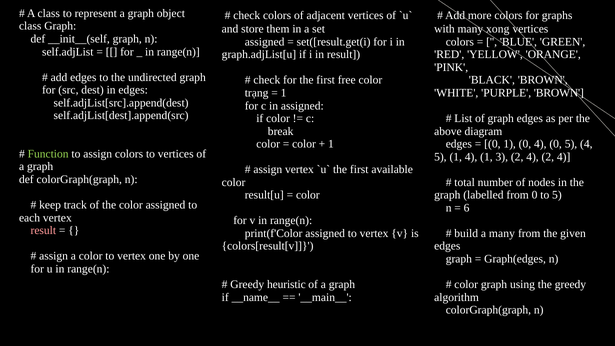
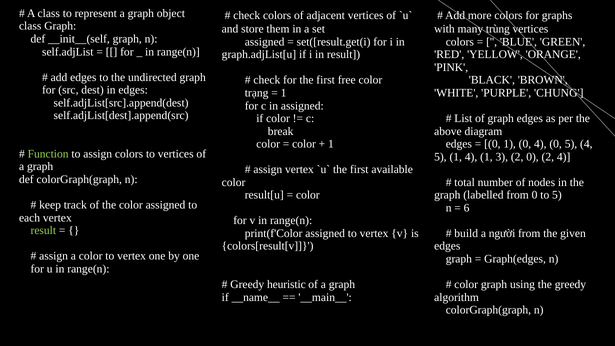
xong: xong -> trùng (498, 29)
PURPLE BROWN: BROWN -> CHUNG (559, 93)
3 2 4: 4 -> 0 (533, 157)
result colour: pink -> light green (43, 230)
a many: many -> người (502, 233)
